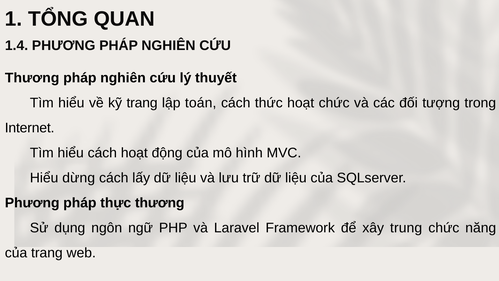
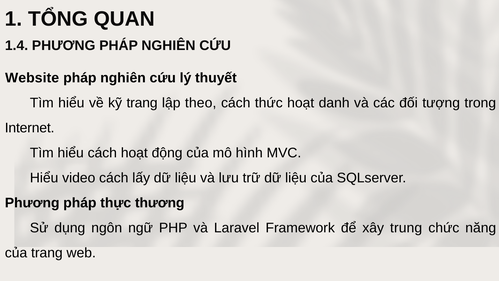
Thương: Thương -> Website (32, 78)
toán: toán -> theo (201, 103)
hoạt chức: chức -> danh (334, 103)
dừng: dừng -> video (79, 178)
